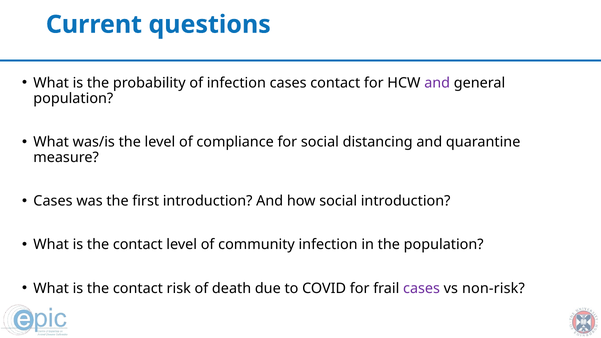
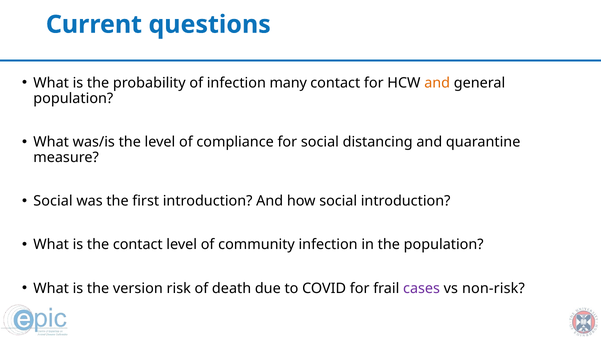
infection cases: cases -> many (288, 83)
and colour: purple -> orange (437, 83)
Cases: Cases -> Social (53, 201)
contact: contact -> version (138, 288)
